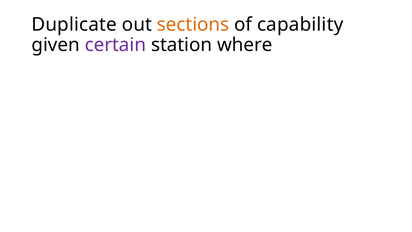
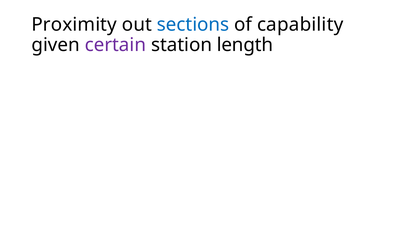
Duplicate: Duplicate -> Proximity (74, 24)
sections colour: orange -> blue (193, 24)
where: where -> length (245, 45)
